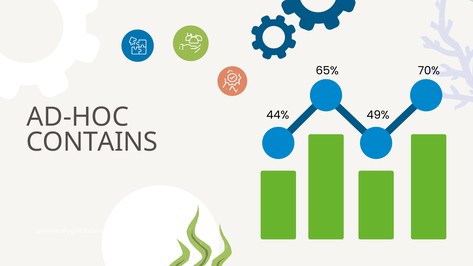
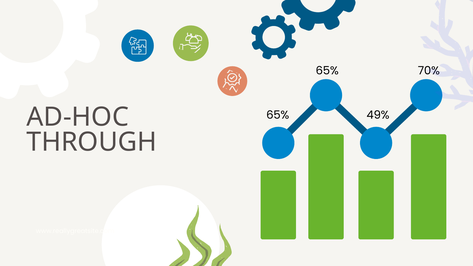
44%: 44% -> 65% (278, 115)
CONTAINS: CONTAINS -> THROUGH (92, 142)
